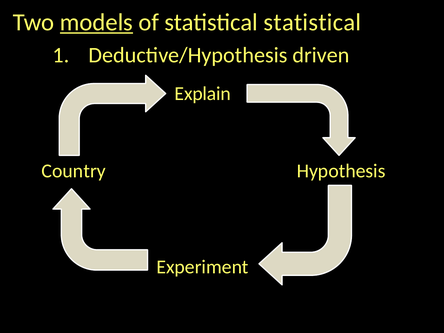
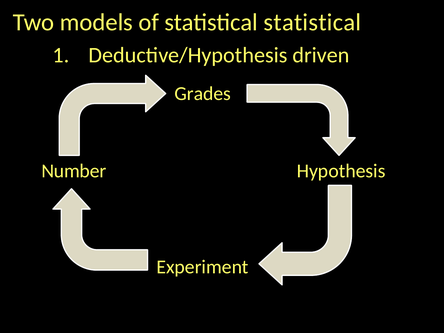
models underline: present -> none (96, 22)
Explain: Explain -> Grades (203, 94)
Country: Country -> Number (74, 171)
